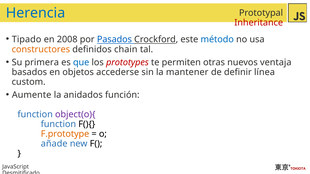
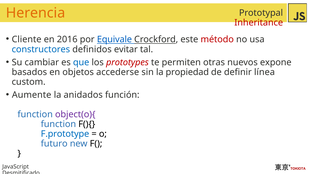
Herencia colour: blue -> orange (36, 13)
Tipado: Tipado -> Cliente (27, 39)
2008: 2008 -> 2016 (67, 39)
Pasados: Pasados -> Equivale (114, 39)
método colour: blue -> red (217, 39)
constructores colour: orange -> blue (41, 49)
chain: chain -> evitar (126, 49)
primera: primera -> cambiar (42, 62)
ventaja: ventaja -> expone (276, 62)
mantener: mantener -> propiedad (187, 72)
F.prototype colour: orange -> blue (65, 134)
añade: añade -> futuro (54, 144)
